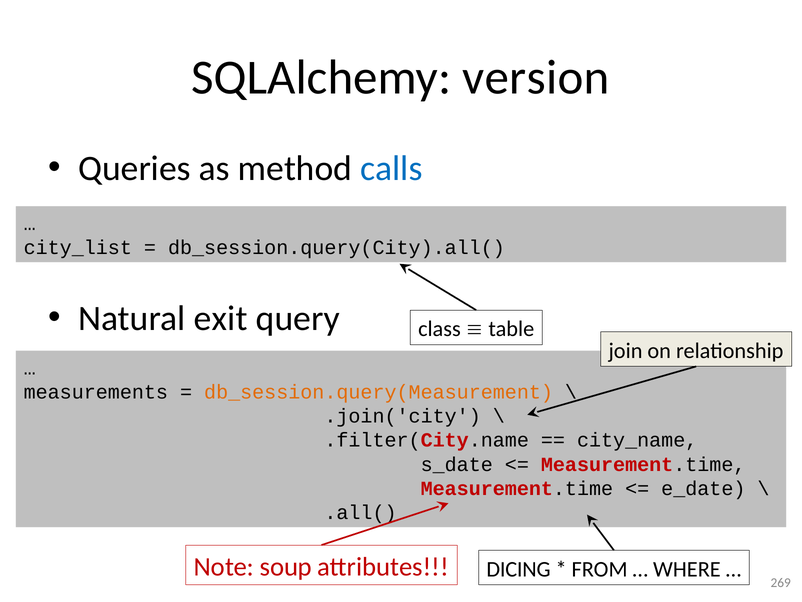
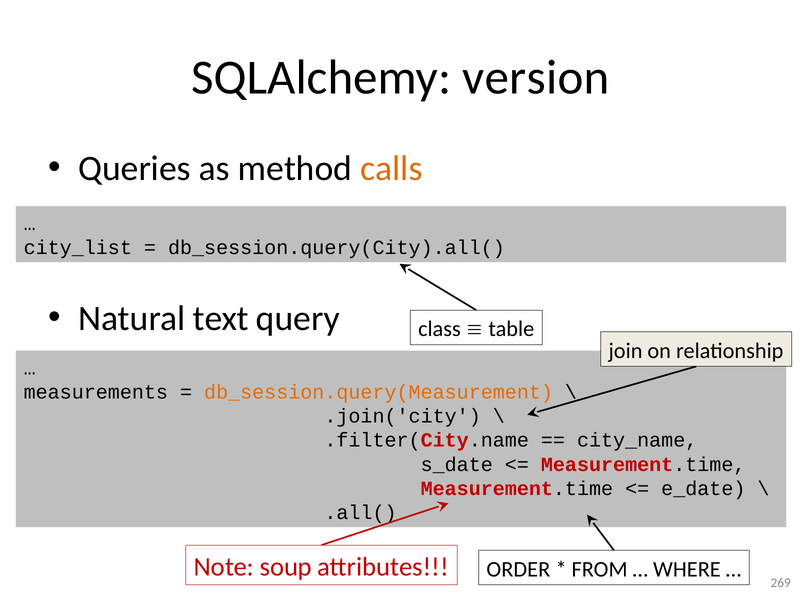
calls colour: blue -> orange (391, 168)
exit: exit -> text (221, 318)
DICING: DICING -> ORDER (518, 569)
